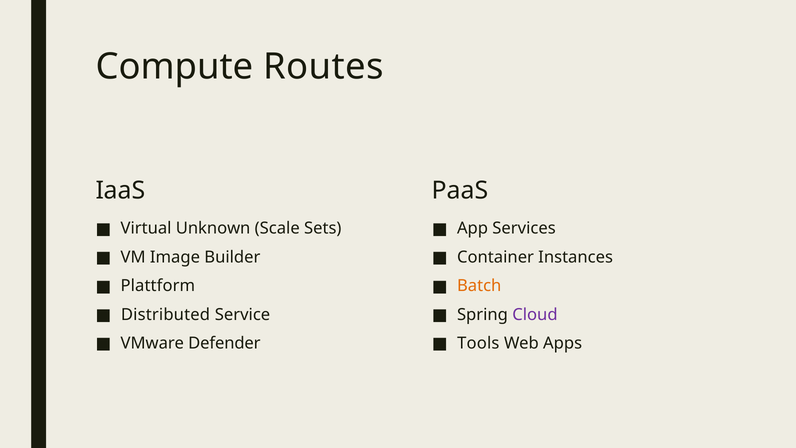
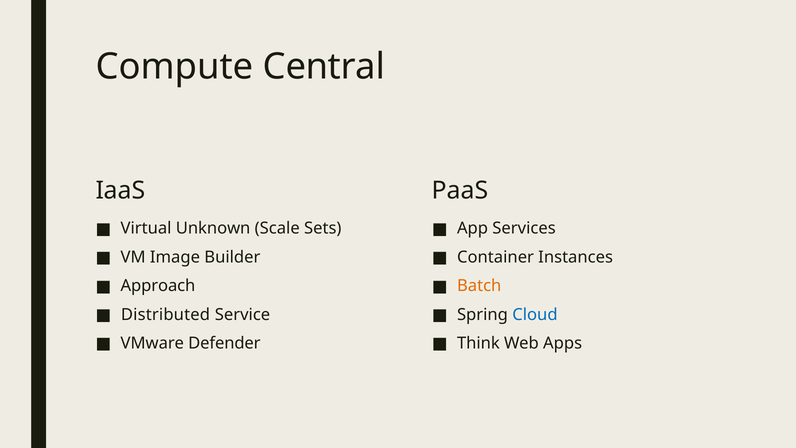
Routes: Routes -> Central (324, 67)
Plattform: Plattform -> Approach (158, 286)
Cloud colour: purple -> blue (535, 314)
Tools: Tools -> Think (478, 343)
